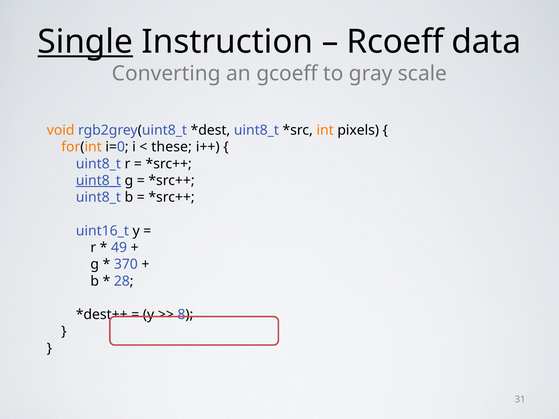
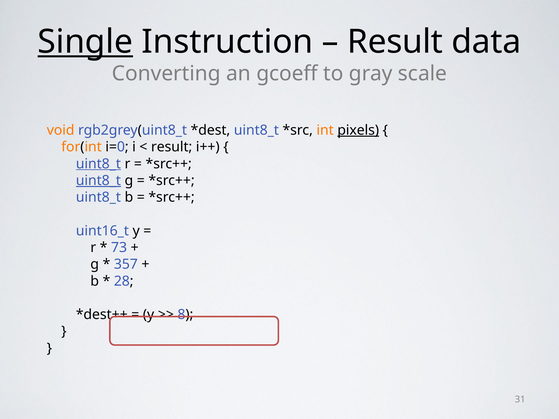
Rcoeff: Rcoeff -> Result (395, 42)
pixels underline: none -> present (358, 130)
these: these -> result (172, 147)
uint8_t underline: none -> present (98, 164)
49: 49 -> 73 (119, 248)
370: 370 -> 357 (126, 264)
